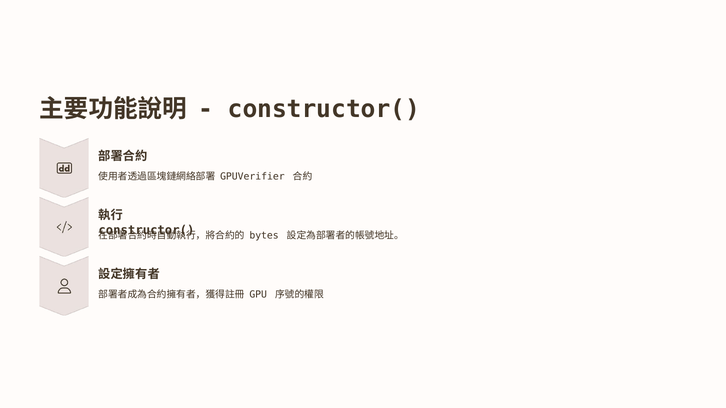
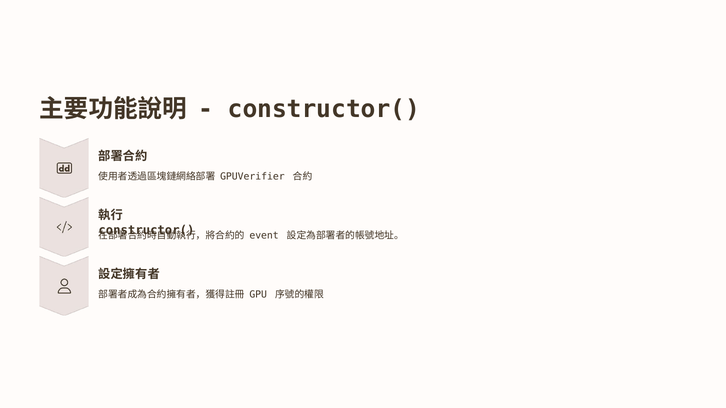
bytes: bytes -> event (264, 236)
